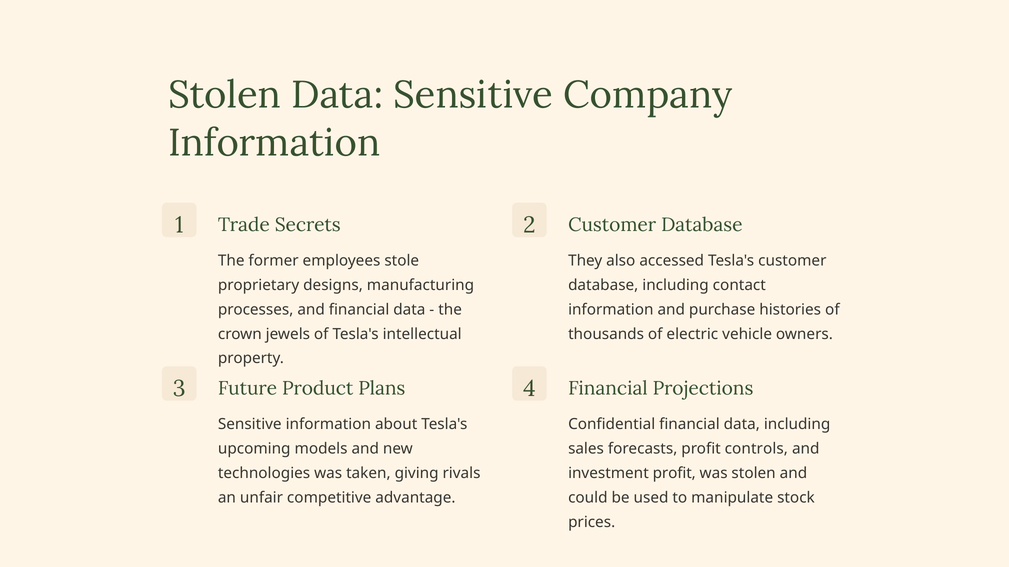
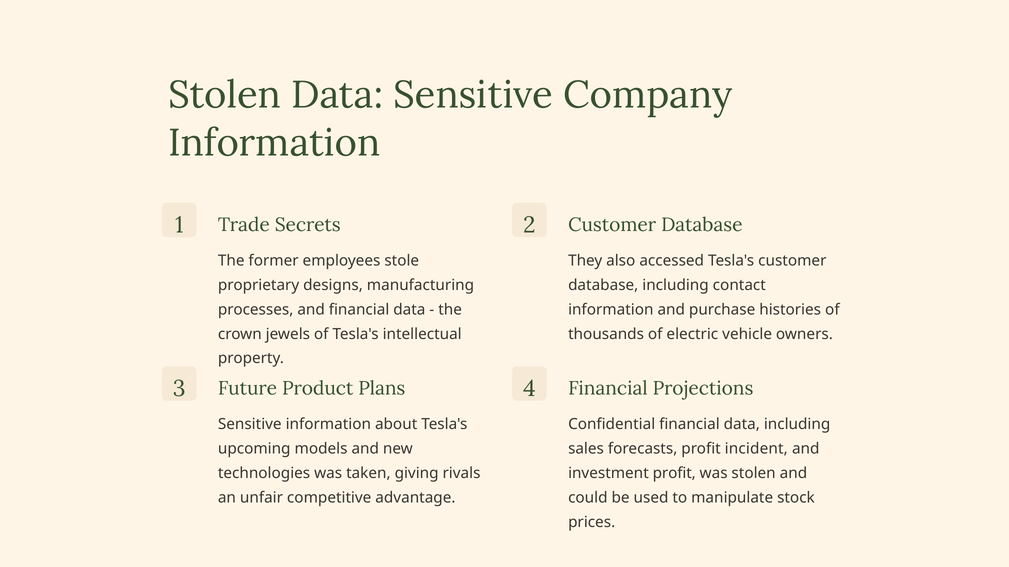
controls: controls -> incident (756, 449)
